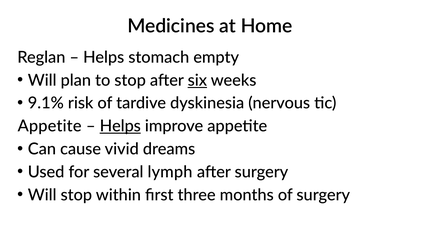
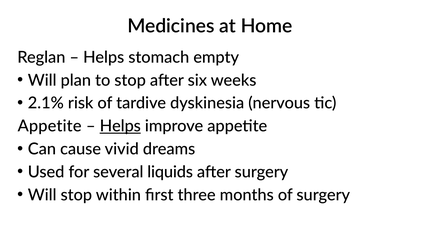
six underline: present -> none (197, 80)
9.1%: 9.1% -> 2.1% (46, 103)
lymph: lymph -> liquids (170, 172)
